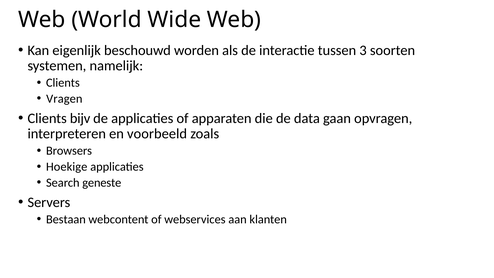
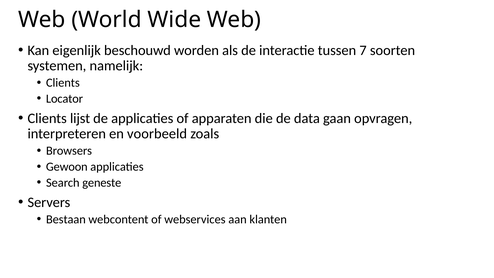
3: 3 -> 7 (363, 50)
Vragen: Vragen -> Locator (64, 99)
bijv: bijv -> lijst (80, 118)
Hoekige: Hoekige -> Gewoon (67, 167)
